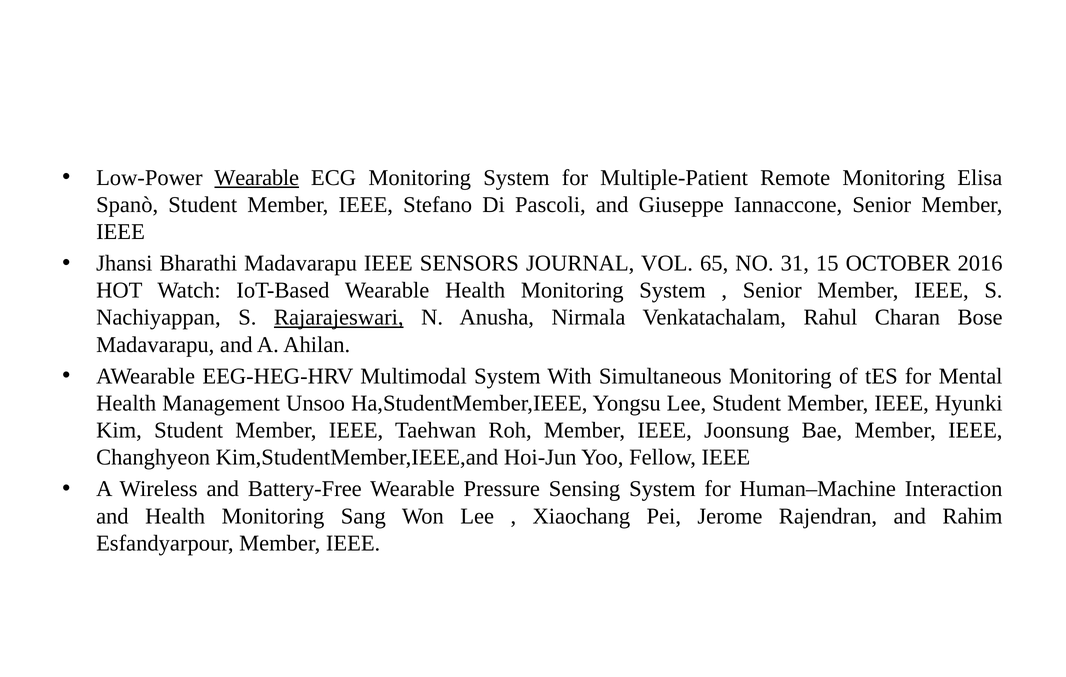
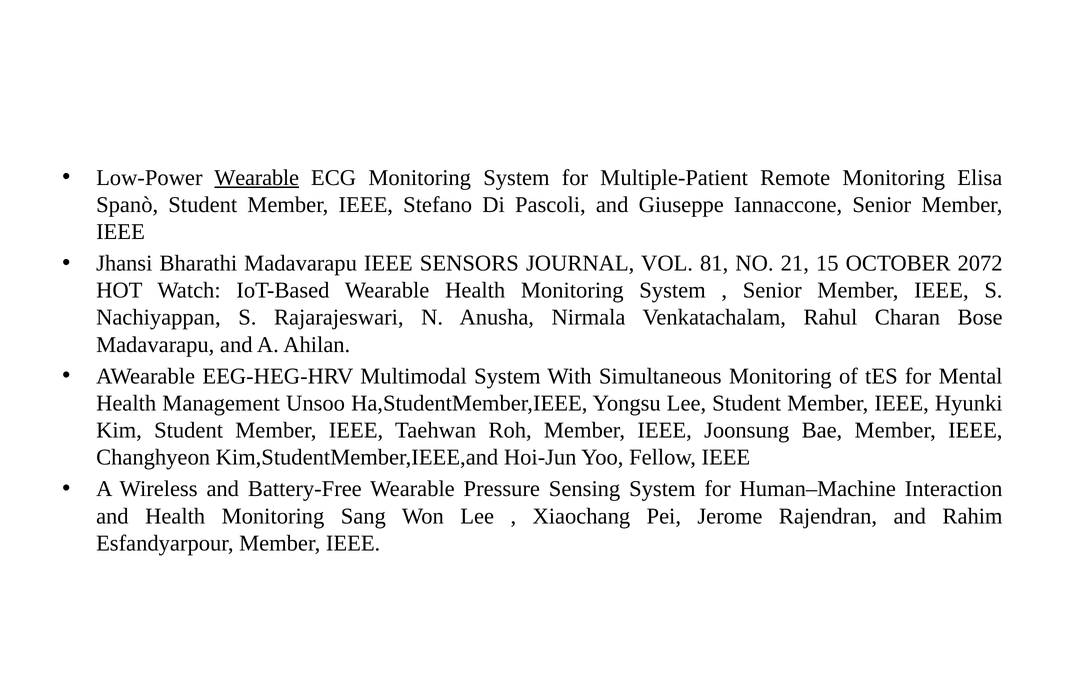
65: 65 -> 81 (714, 263)
31: 31 -> 21 (795, 263)
2016: 2016 -> 2072 (980, 263)
Rajarajeswari underline: present -> none (339, 317)
